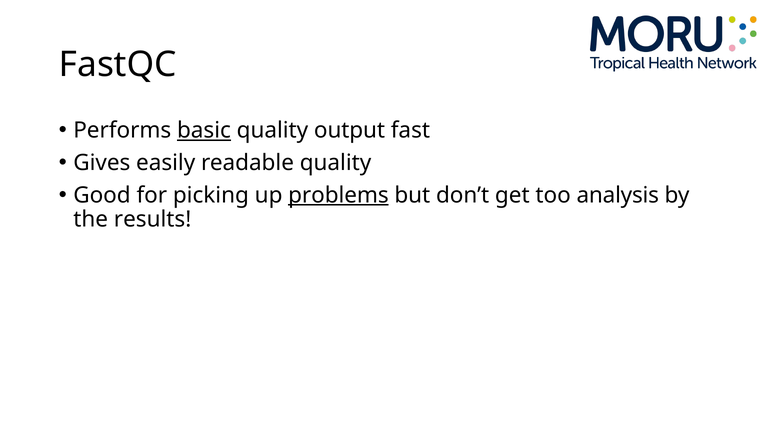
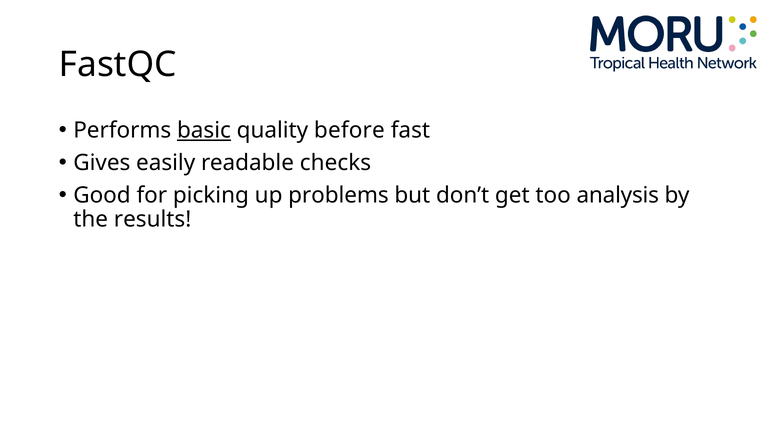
output: output -> before (349, 131)
readable quality: quality -> checks (335, 163)
problems underline: present -> none (338, 195)
